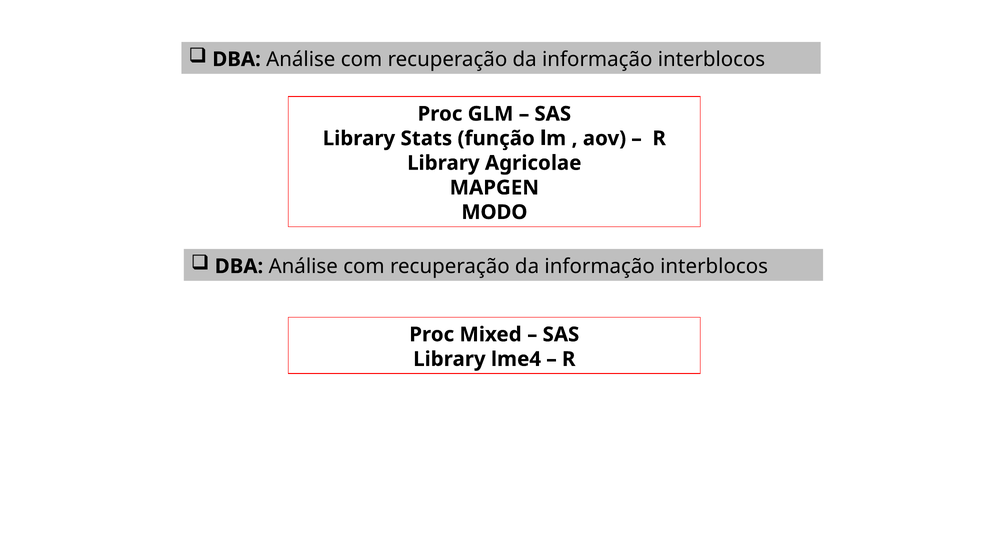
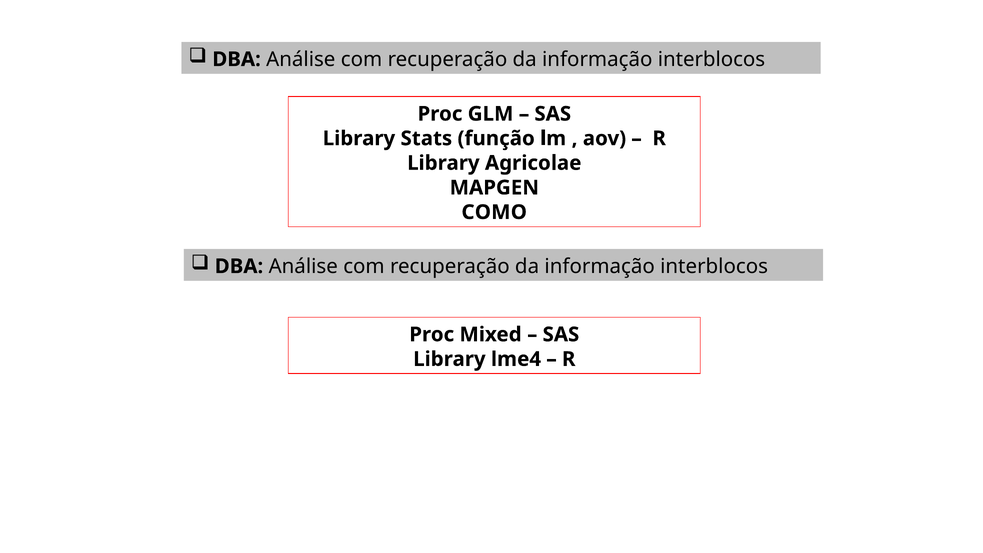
MODO: MODO -> COMO (494, 212)
